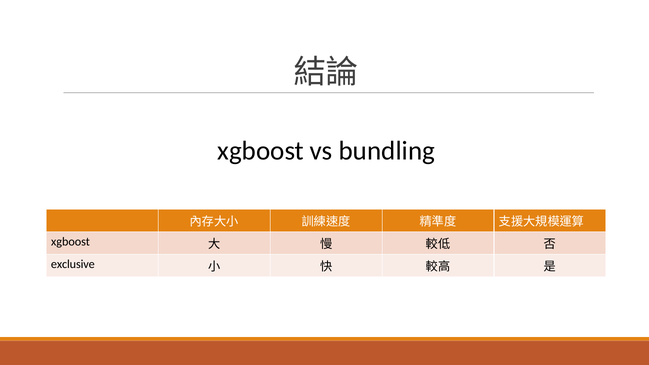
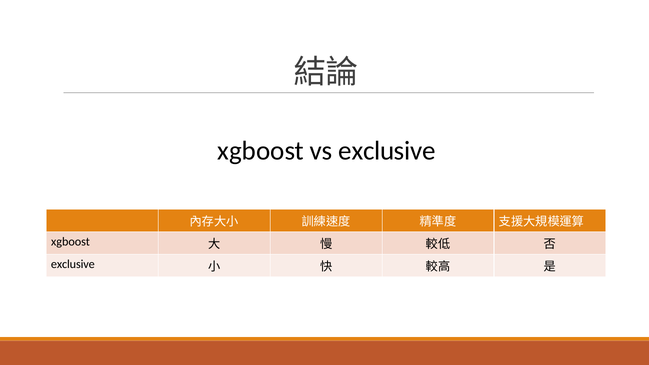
vs bundling: bundling -> exclusive (387, 151)
